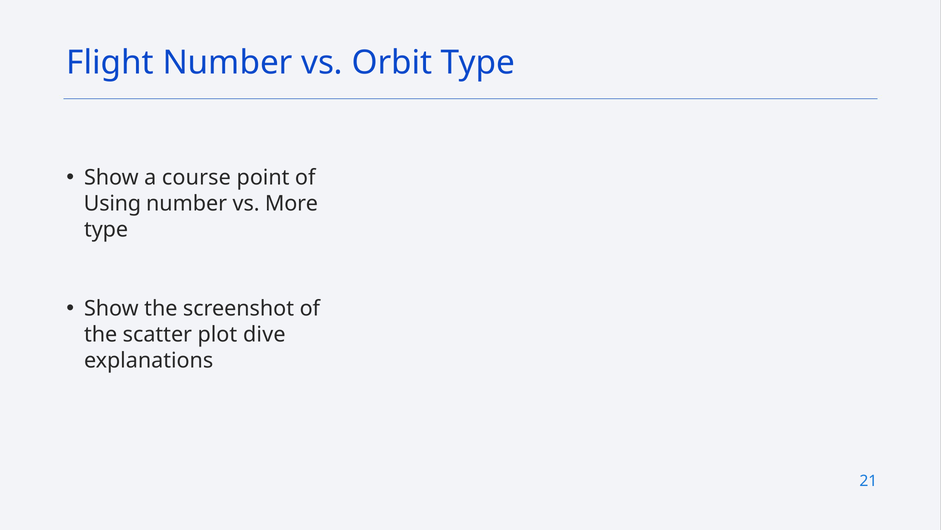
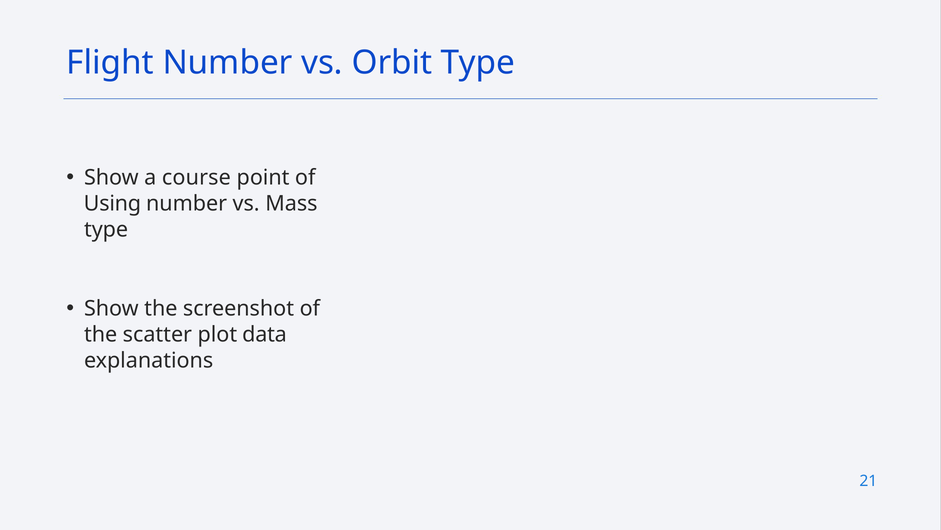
More: More -> Mass (291, 203)
dive: dive -> data (265, 334)
